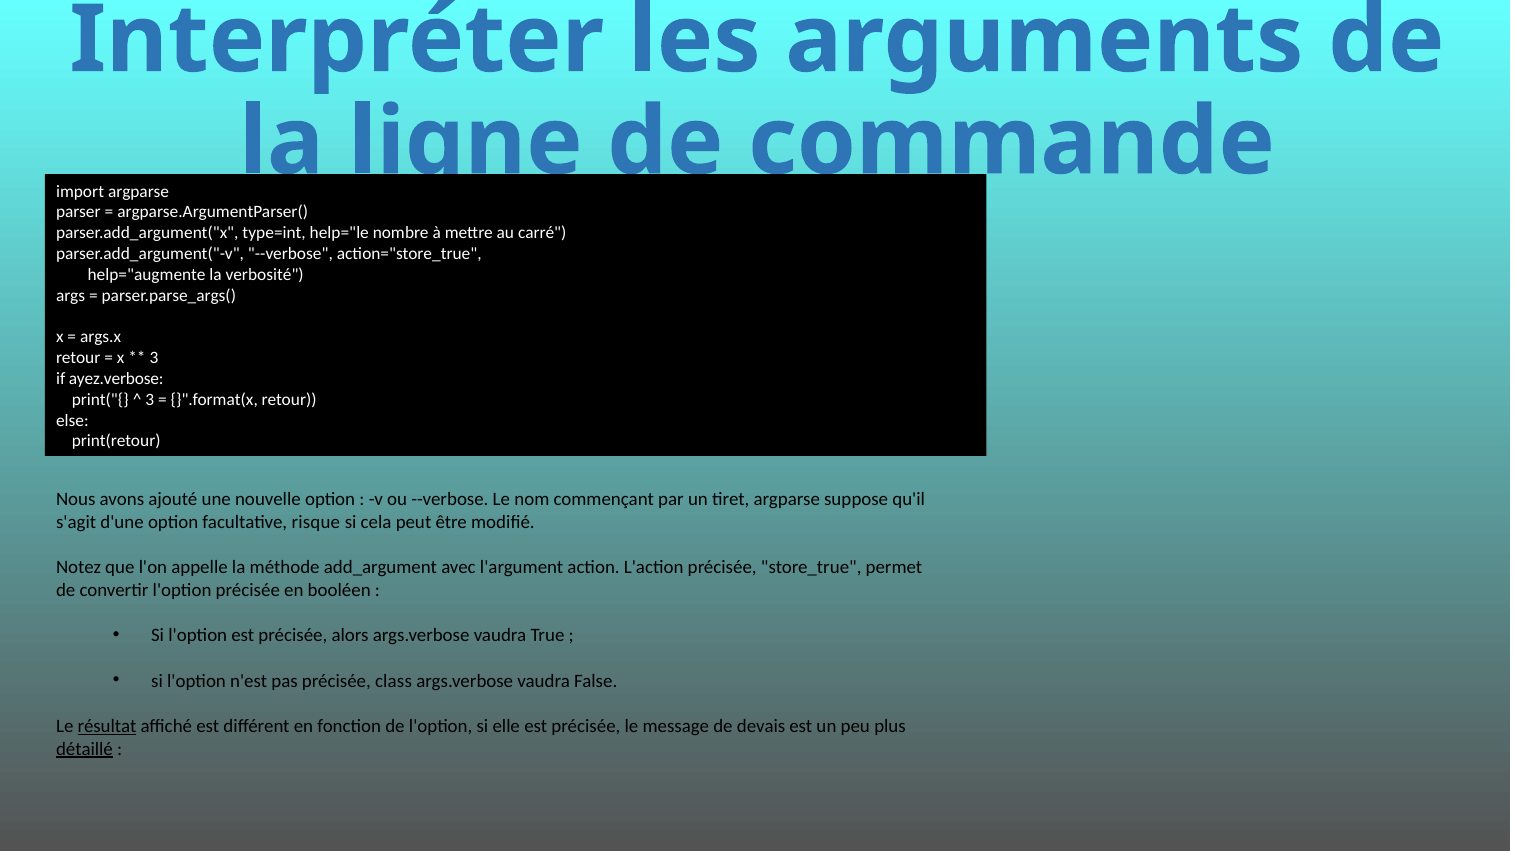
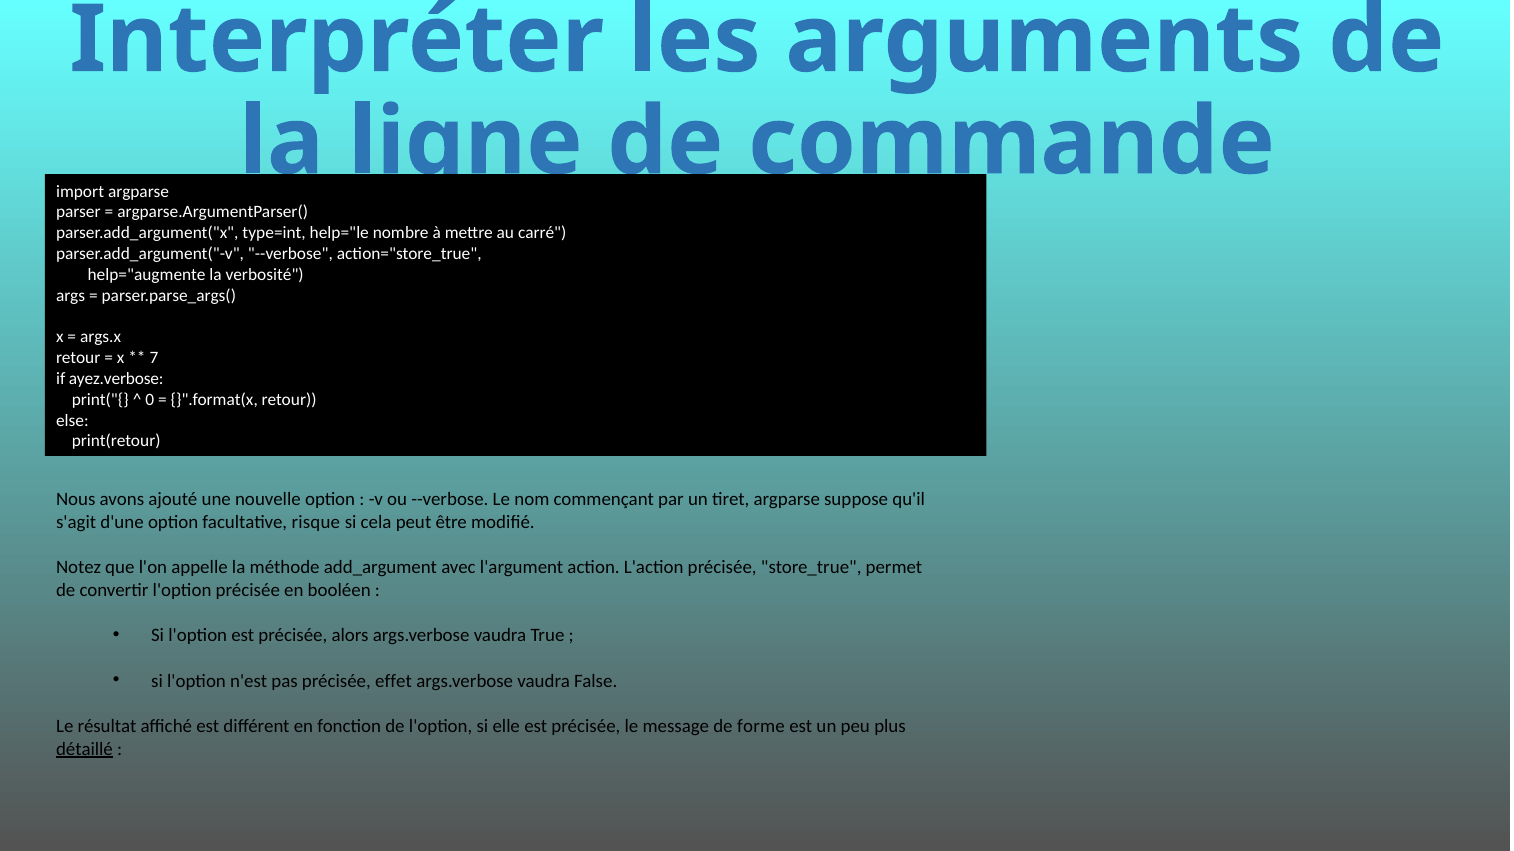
3: 3 -> 7 (154, 358)
3: 3 -> 0 (150, 400)
class: class -> effet (394, 681)
résultat underline: present -> none (107, 727)
devais: devais -> forme (761, 727)
